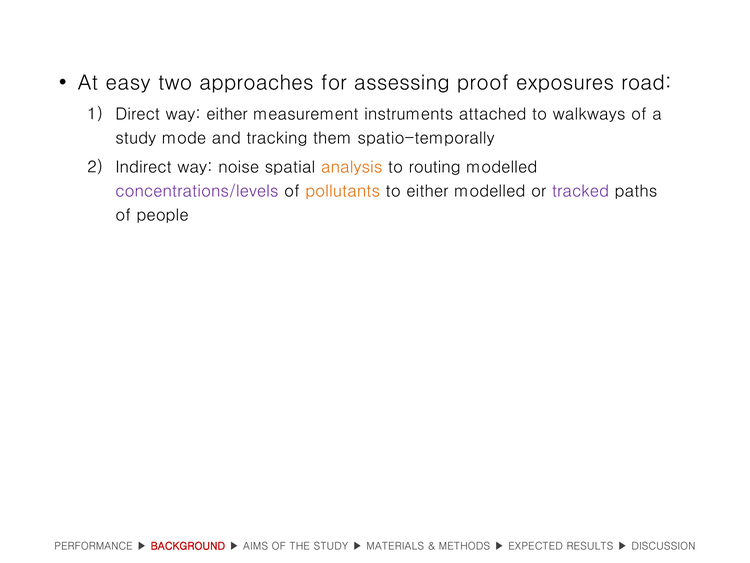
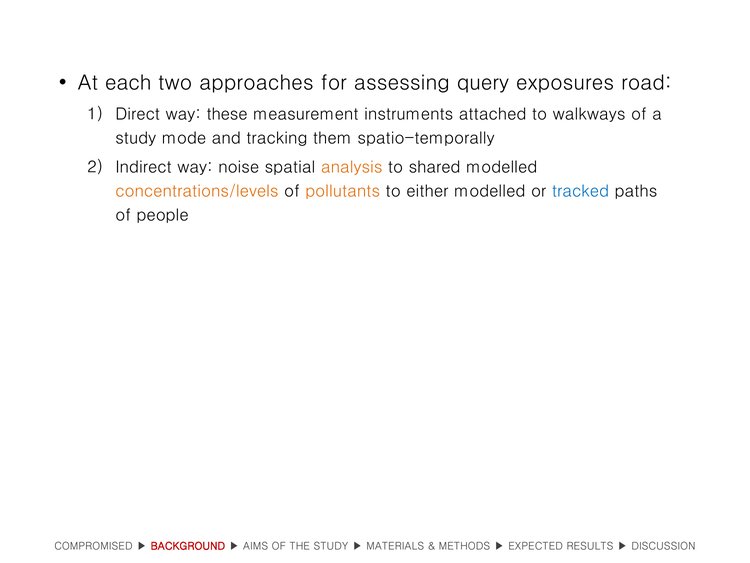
easy: easy -> each (128, 83)
proof: proof -> query (483, 83)
way either: either -> these (227, 114)
routing: routing -> shared (435, 167)
concentrations/levels colour: purple -> orange (197, 191)
tracked colour: purple -> blue (580, 191)
PERFORMANCE: PERFORMANCE -> COMPROMISED (93, 546)
